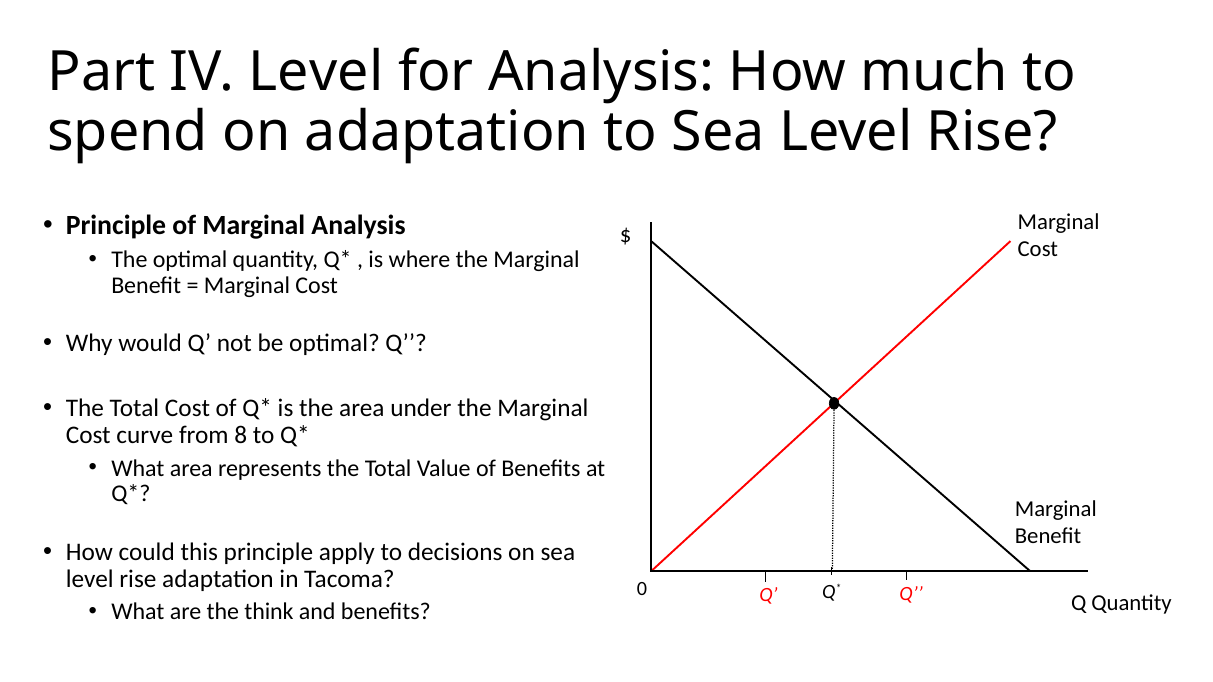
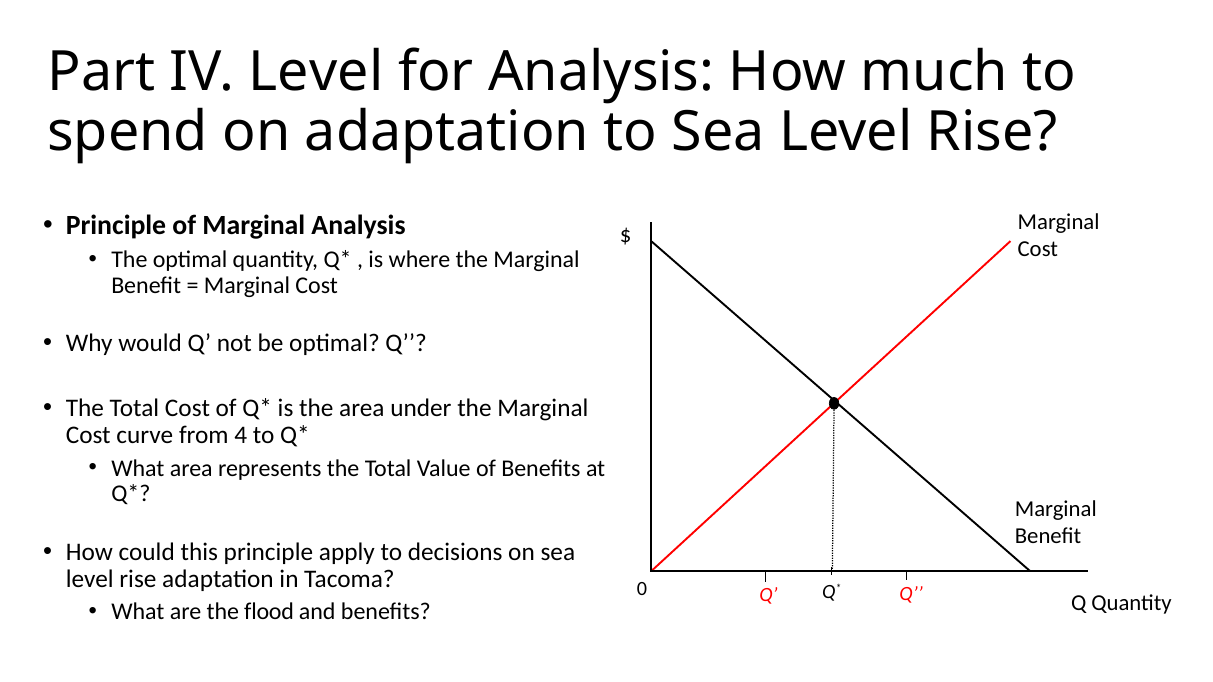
8: 8 -> 4 (241, 435)
think: think -> flood (269, 612)
